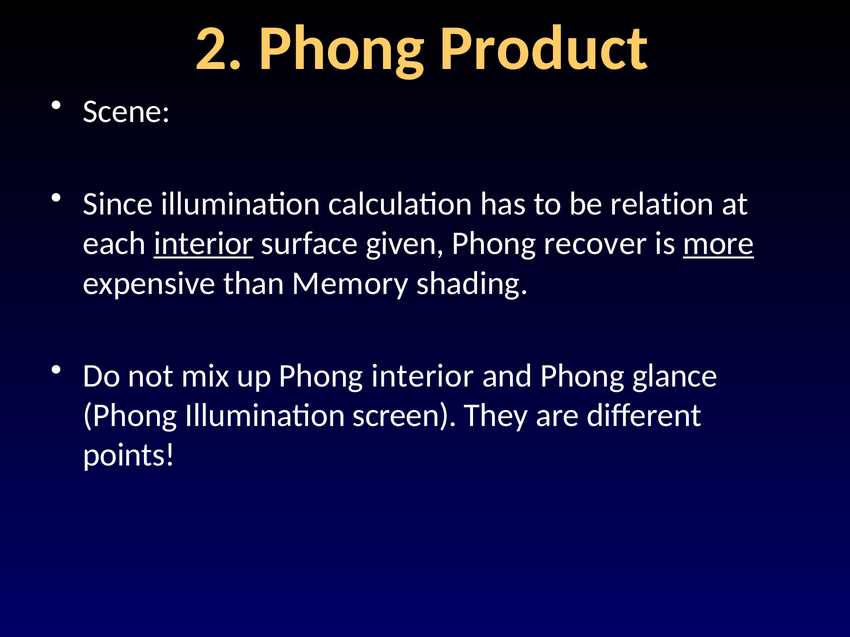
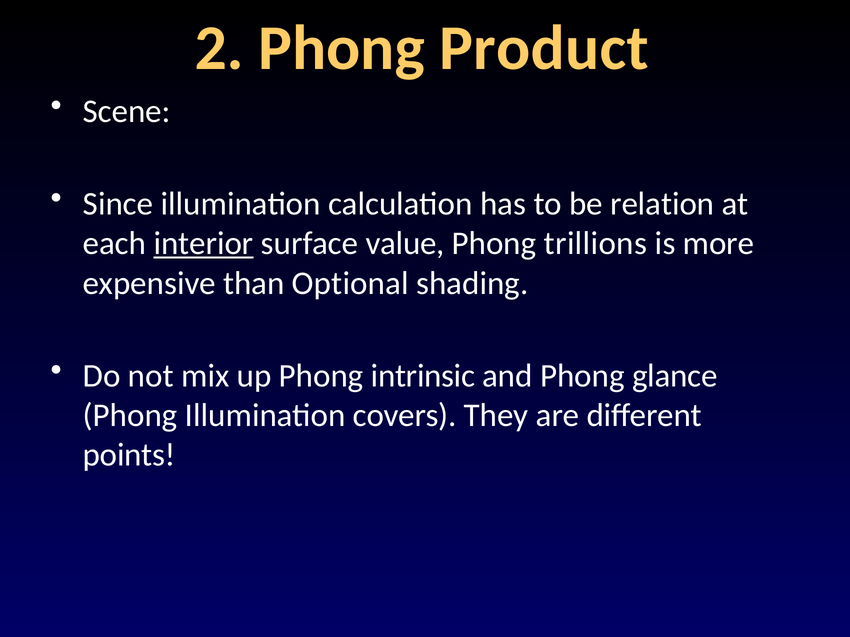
given: given -> value (405, 244)
recover: recover -> trillions (595, 244)
more underline: present -> none (719, 244)
Memory: Memory -> Optional (350, 283)
Phong interior: interior -> intrinsic (423, 376)
screen: screen -> covers (405, 416)
